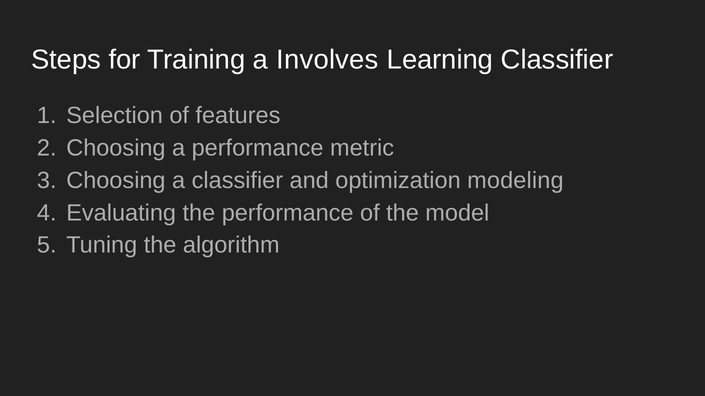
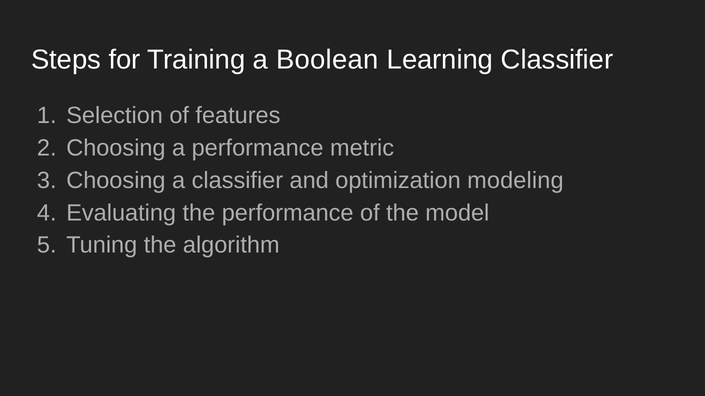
Involves: Involves -> Boolean (327, 60)
